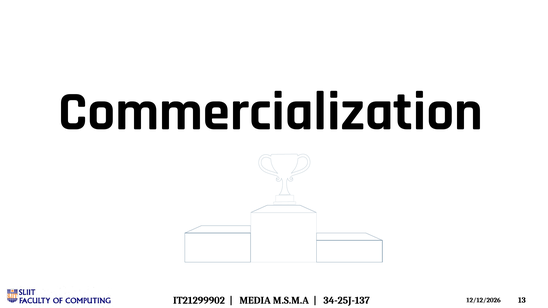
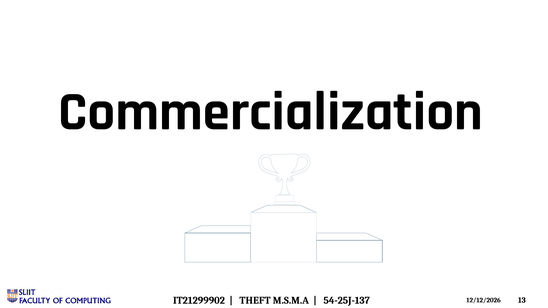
MEDIA: MEDIA -> THEFT (255, 301)
34-25J-137: 34-25J-137 -> 54-25J-137 (347, 301)
